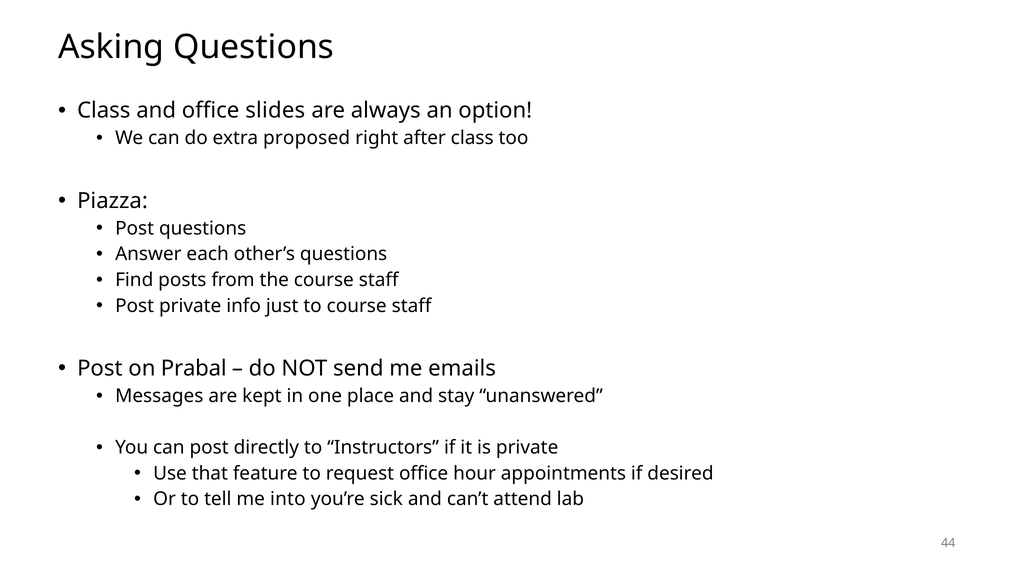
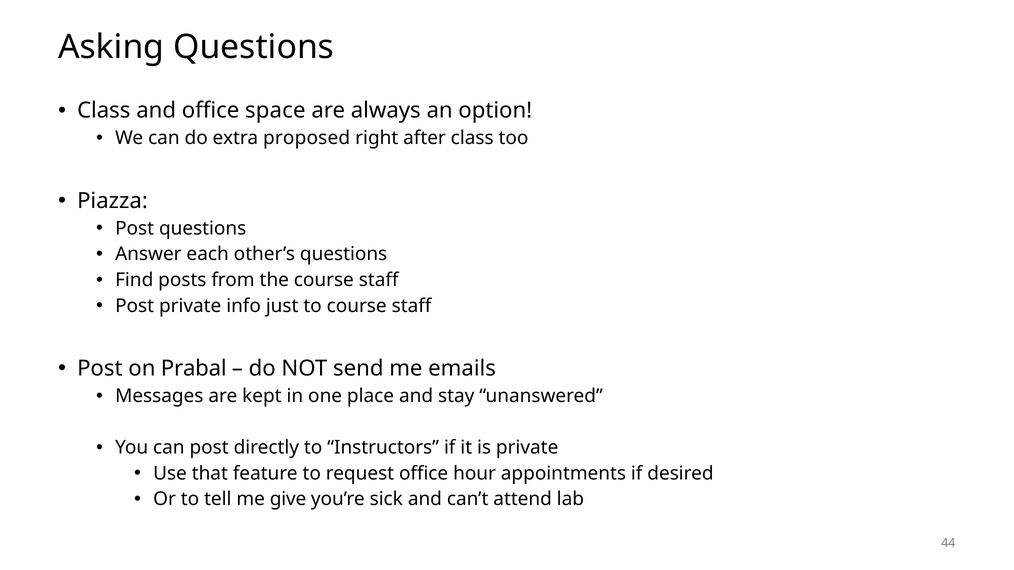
slides: slides -> space (275, 111)
into: into -> give (288, 500)
